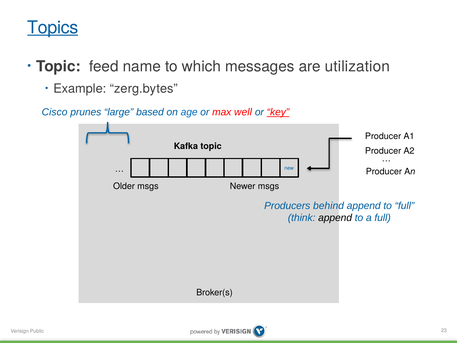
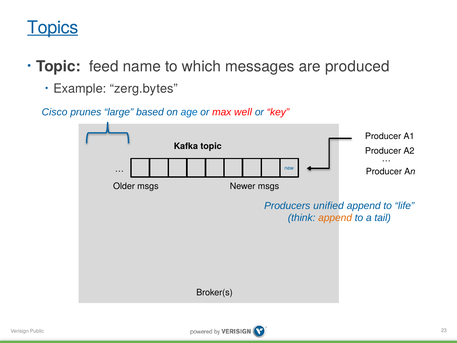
utilization: utilization -> produced (357, 66)
key underline: present -> none (278, 112)
behind: behind -> unified (329, 206)
to full: full -> life (405, 206)
append colour: black -> orange (335, 218)
a full: full -> tail (383, 218)
